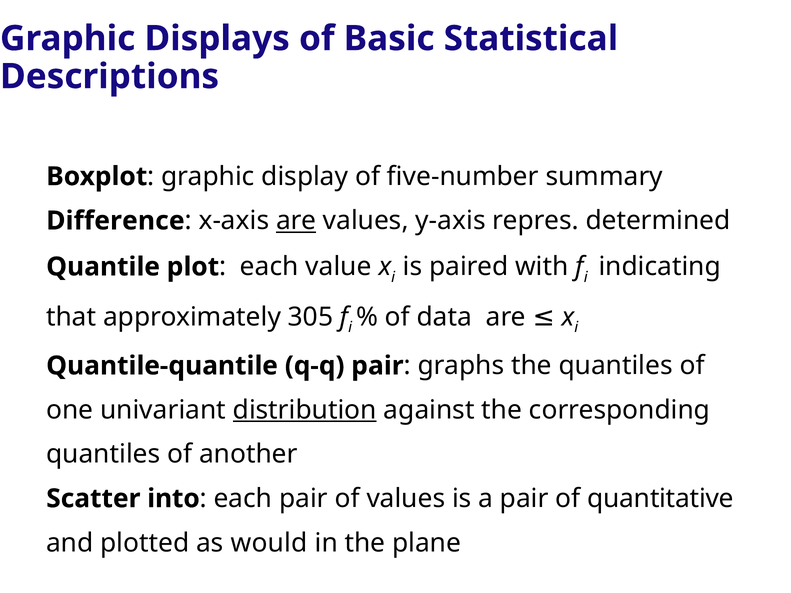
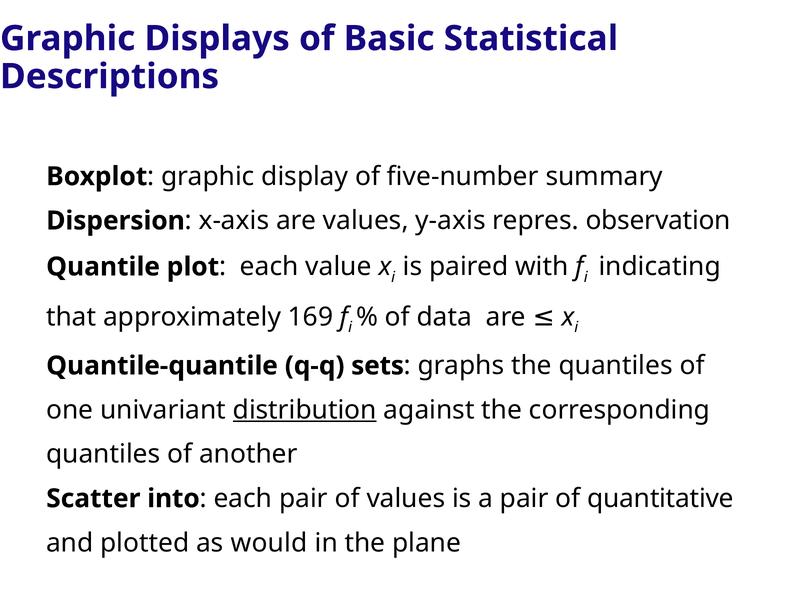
Difference: Difference -> Dispersion (115, 221)
are underline: present -> none (296, 221)
determined: determined -> observation (658, 221)
305: 305 -> 169 (310, 317)
q-q pair: pair -> sets (378, 366)
